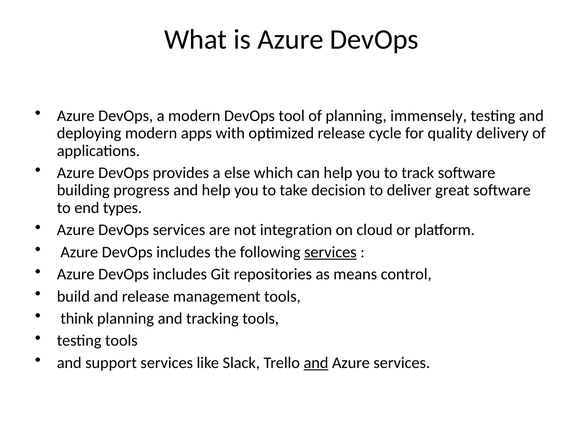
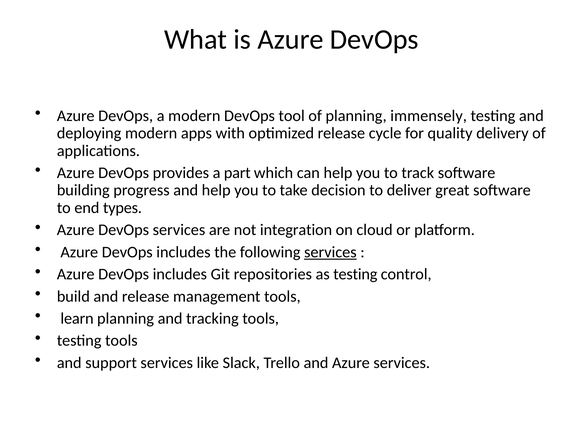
else: else -> part (237, 173)
as means: means -> testing (355, 274)
think: think -> learn (77, 319)
and underline: present -> none (316, 363)
